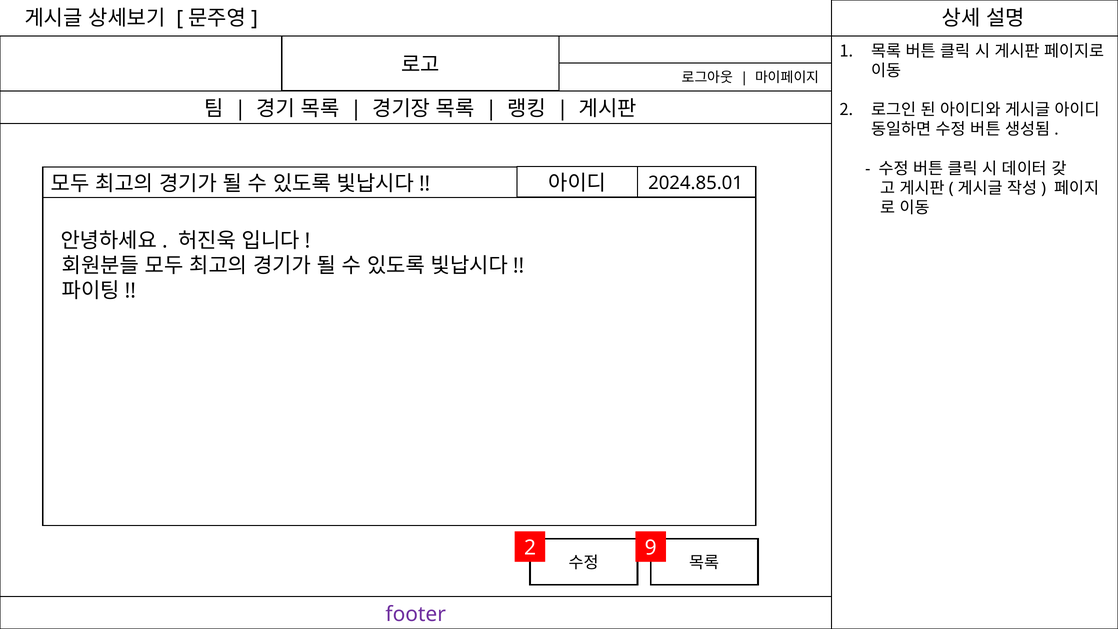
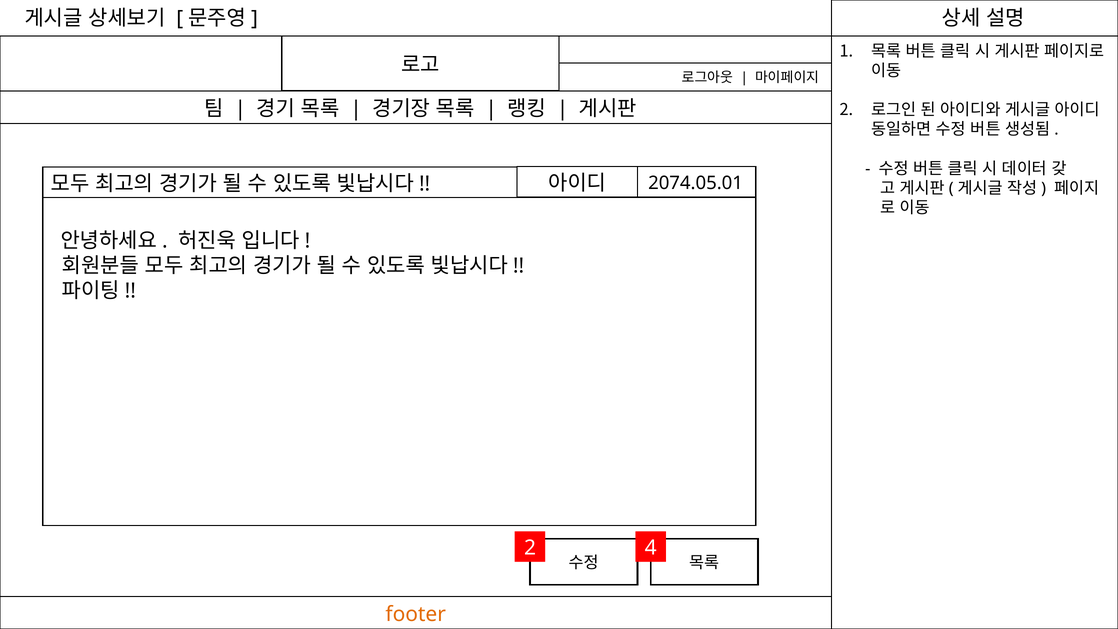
2024.85.01: 2024.85.01 -> 2074.05.01 (696, 183)
9: 9 -> 4 (651, 548)
footer colour: purple -> orange (416, 614)
